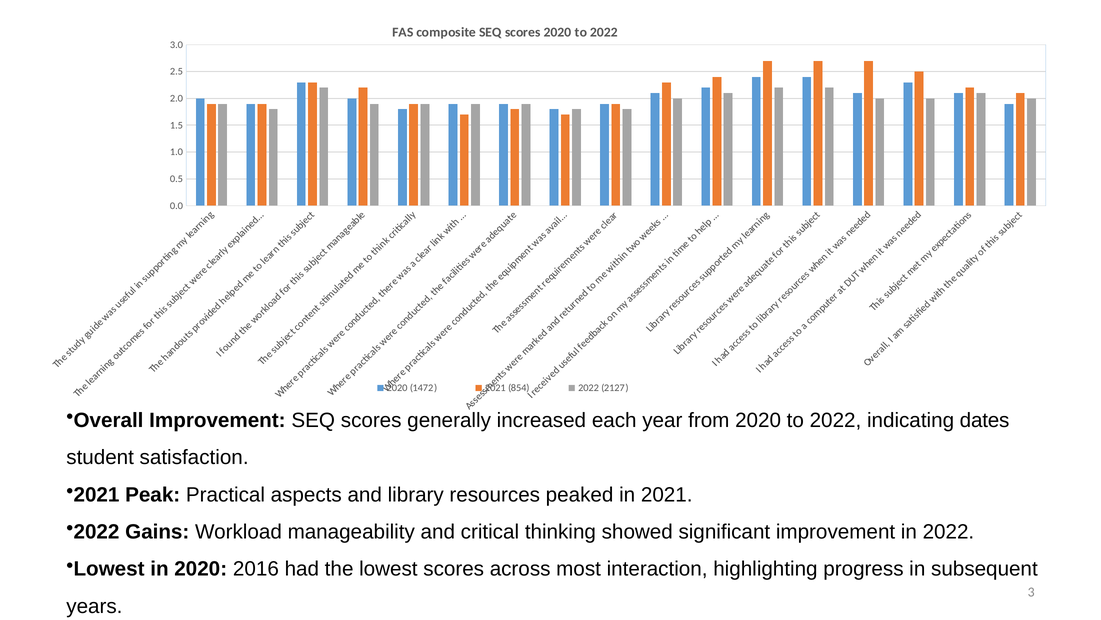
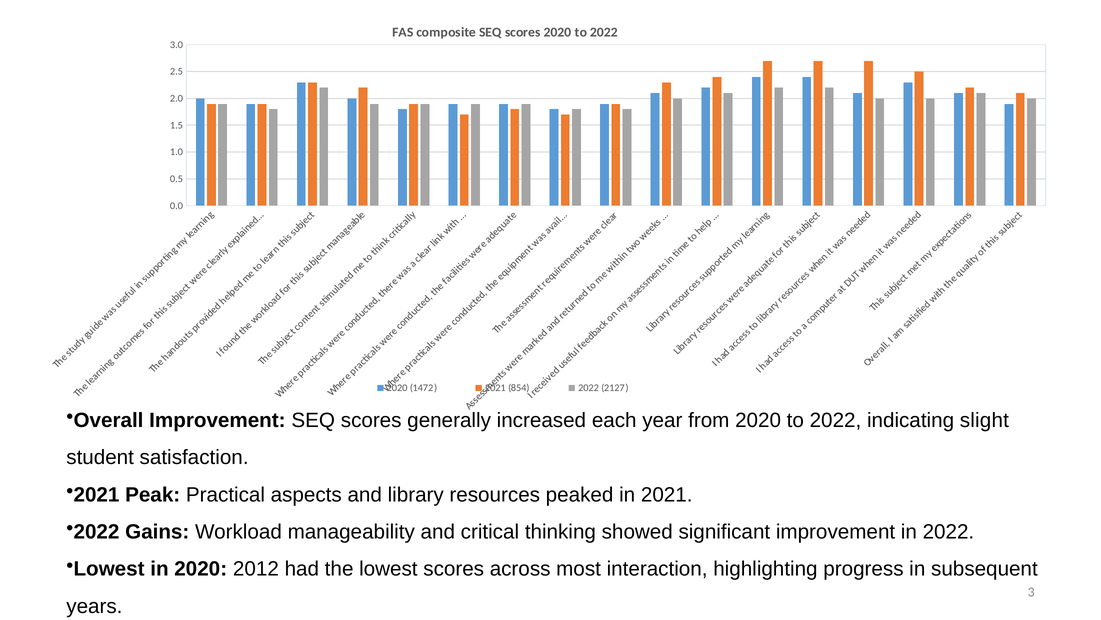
dates: dates -> slight (984, 420)
2016: 2016 -> 2012 (256, 568)
